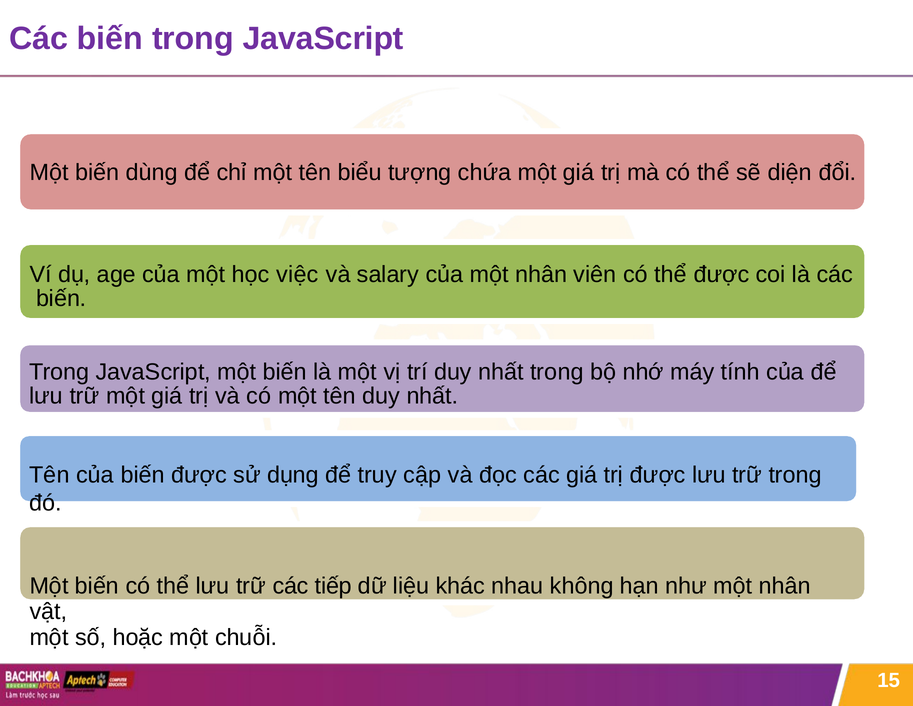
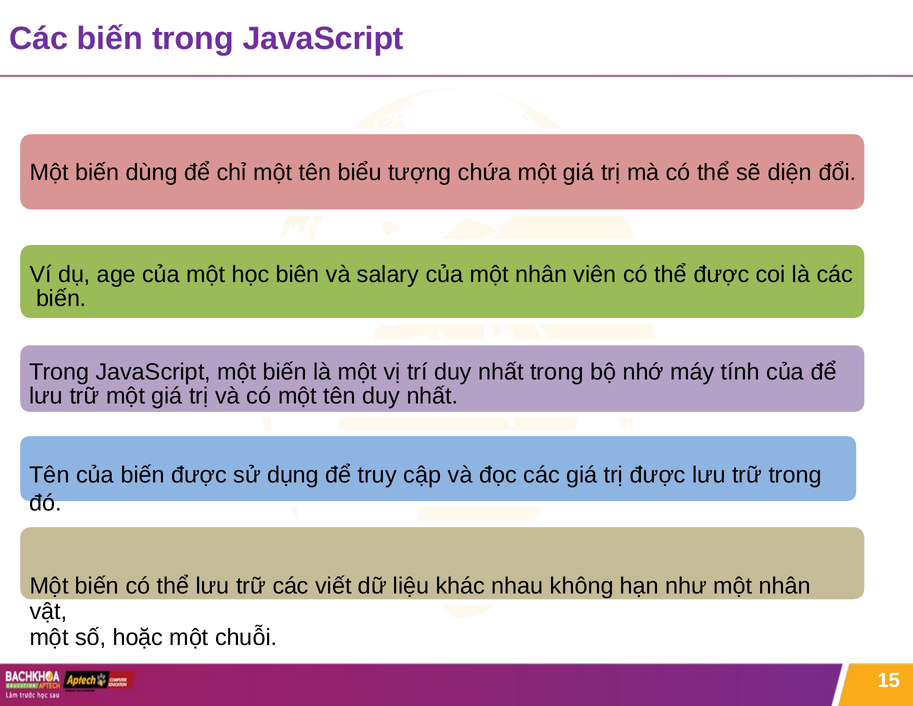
việc: việc -> biên (298, 274)
tiếp: tiếp -> viết (333, 585)
